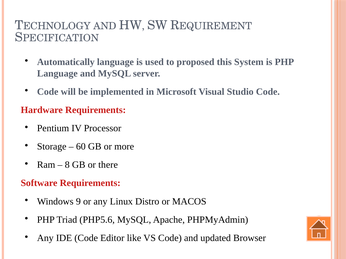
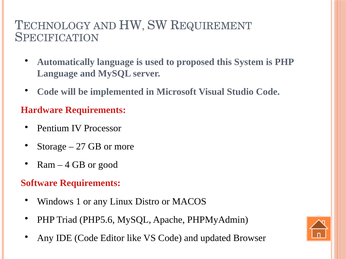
60: 60 -> 27 (81, 147)
8: 8 -> 4 (67, 165)
there: there -> good (108, 165)
9: 9 -> 1 (78, 202)
